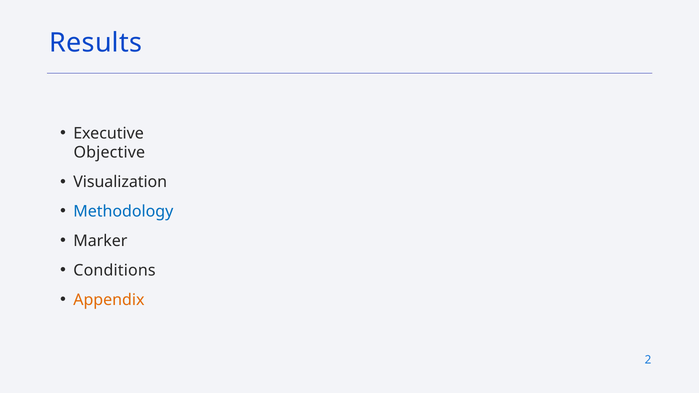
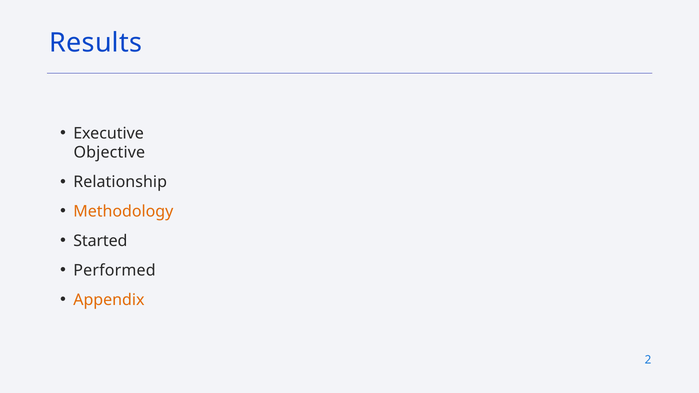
Visualization: Visualization -> Relationship (120, 182)
Methodology colour: blue -> orange (123, 212)
Marker: Marker -> Started (100, 241)
Conditions: Conditions -> Performed (115, 270)
